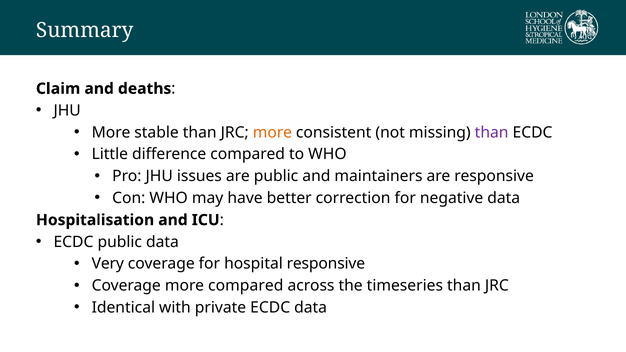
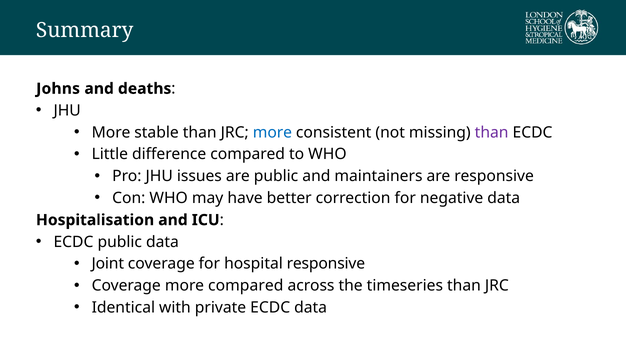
Claim: Claim -> Johns (58, 89)
more colour: orange -> blue (272, 132)
Very: Very -> Joint (108, 264)
